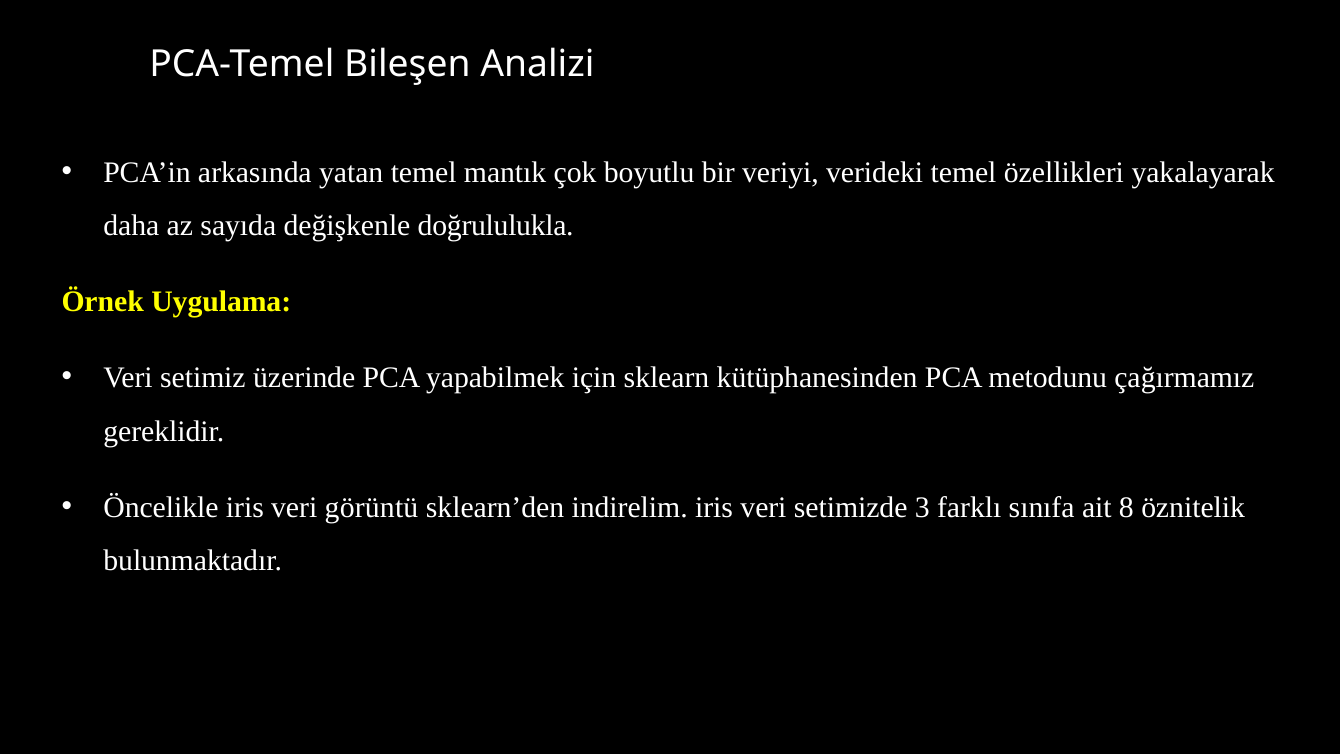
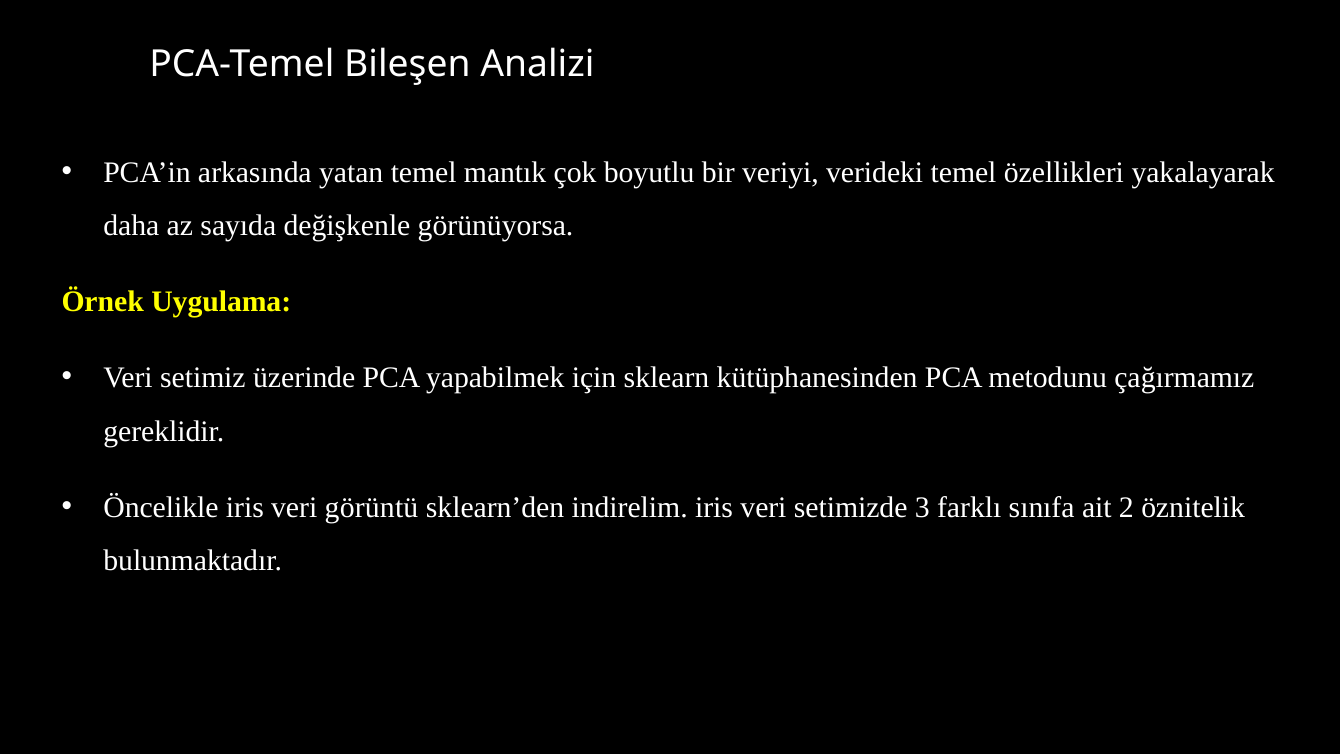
doğrululukla: doğrululukla -> görünüyorsa (496, 226)
8: 8 -> 2 (1126, 507)
